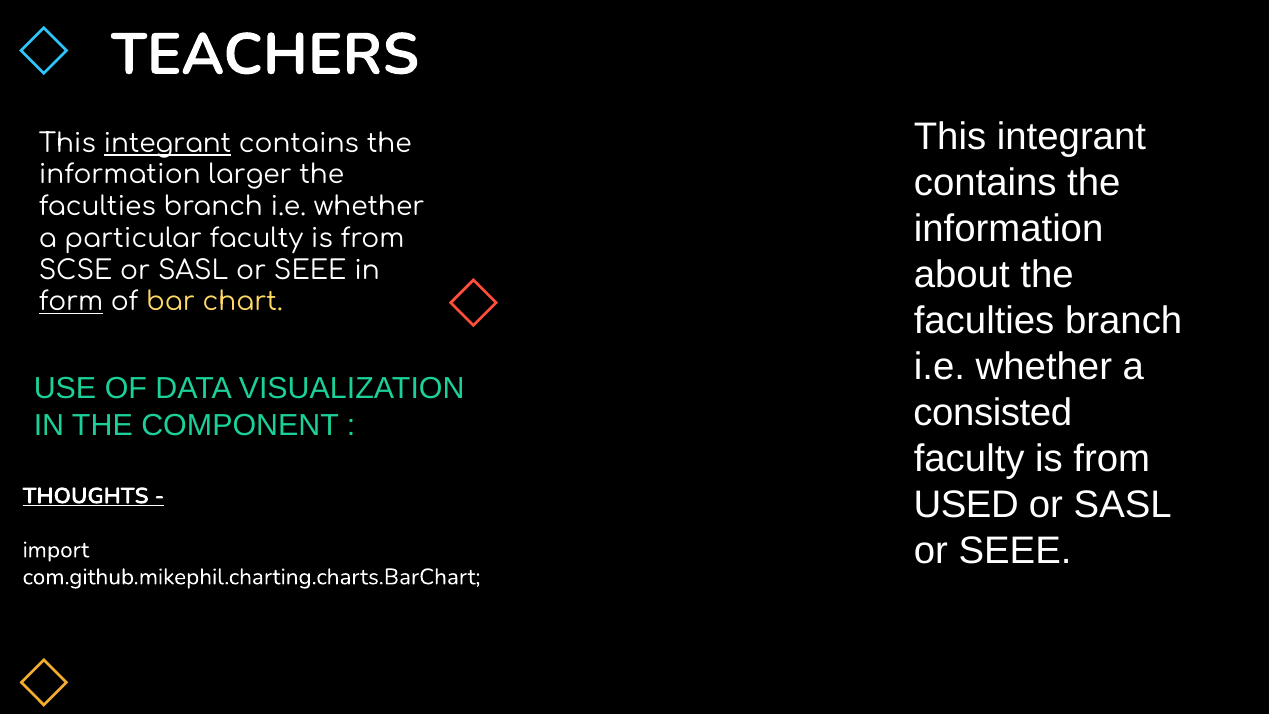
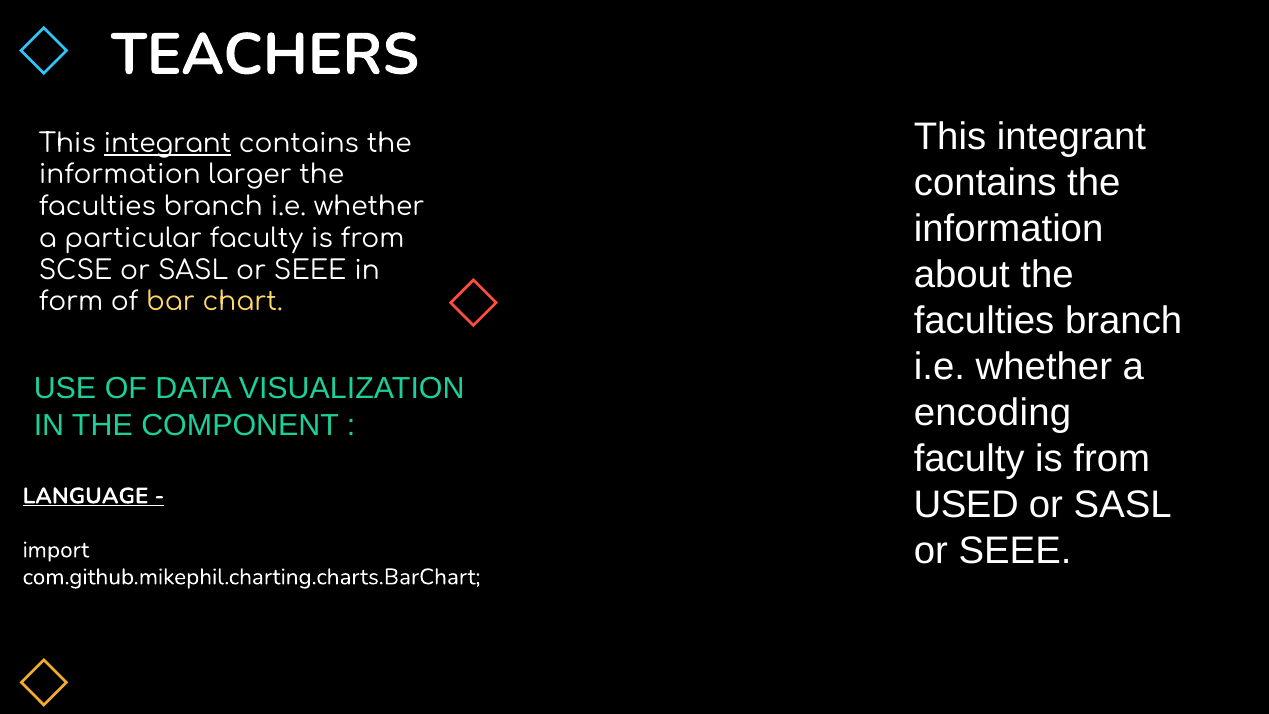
form underline: present -> none (71, 302)
consisted: consisted -> encoding (993, 413)
THOUGHTS: THOUGHTS -> LANGUAGE (86, 496)
